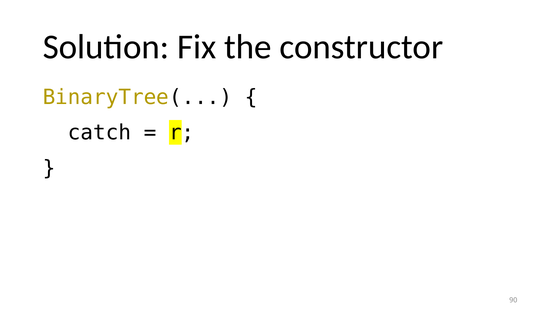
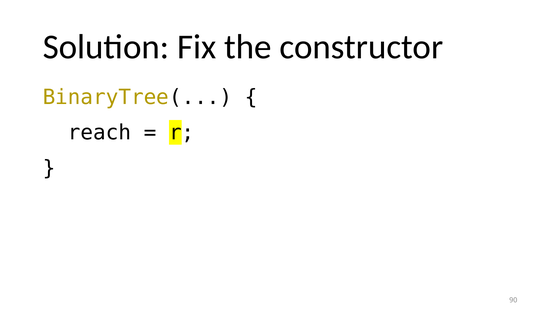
catch: catch -> reach (100, 133)
